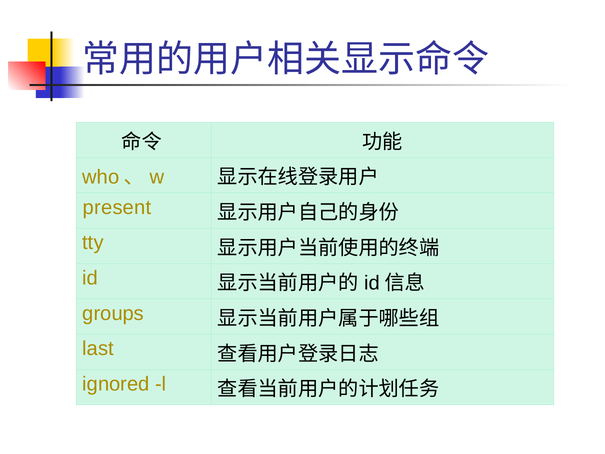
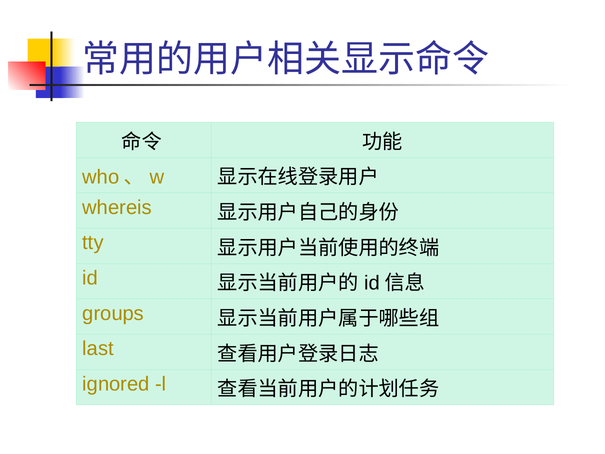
present: present -> whereis (117, 207)
